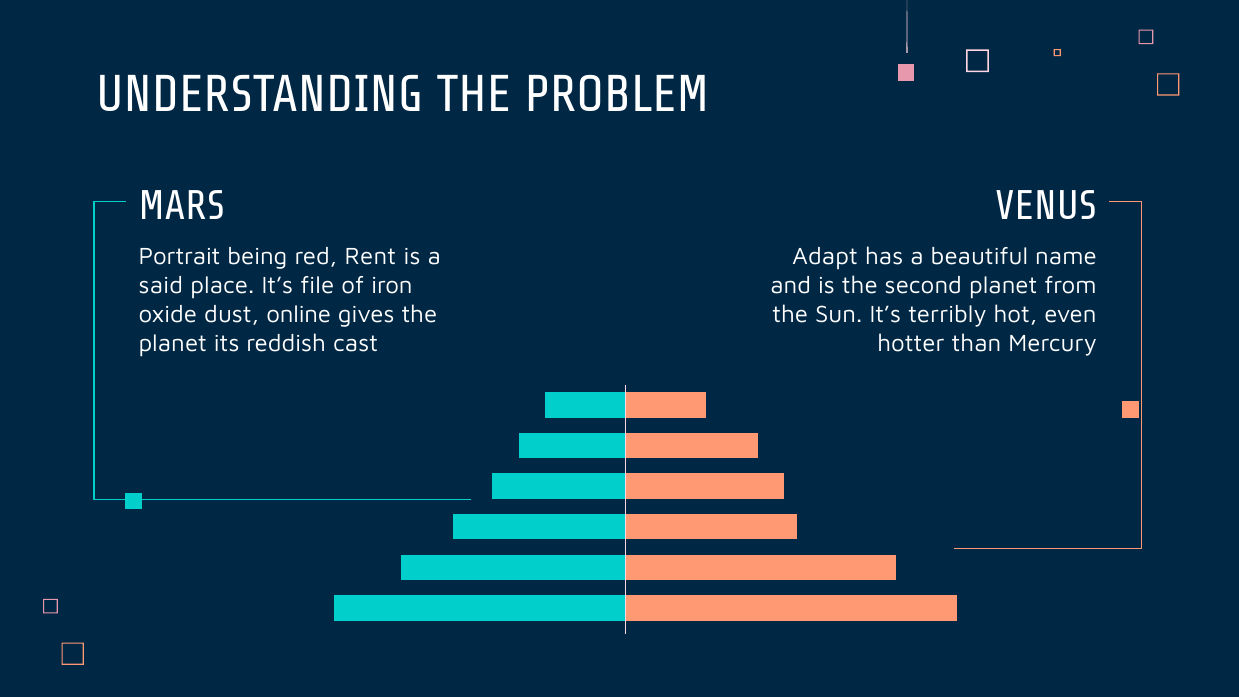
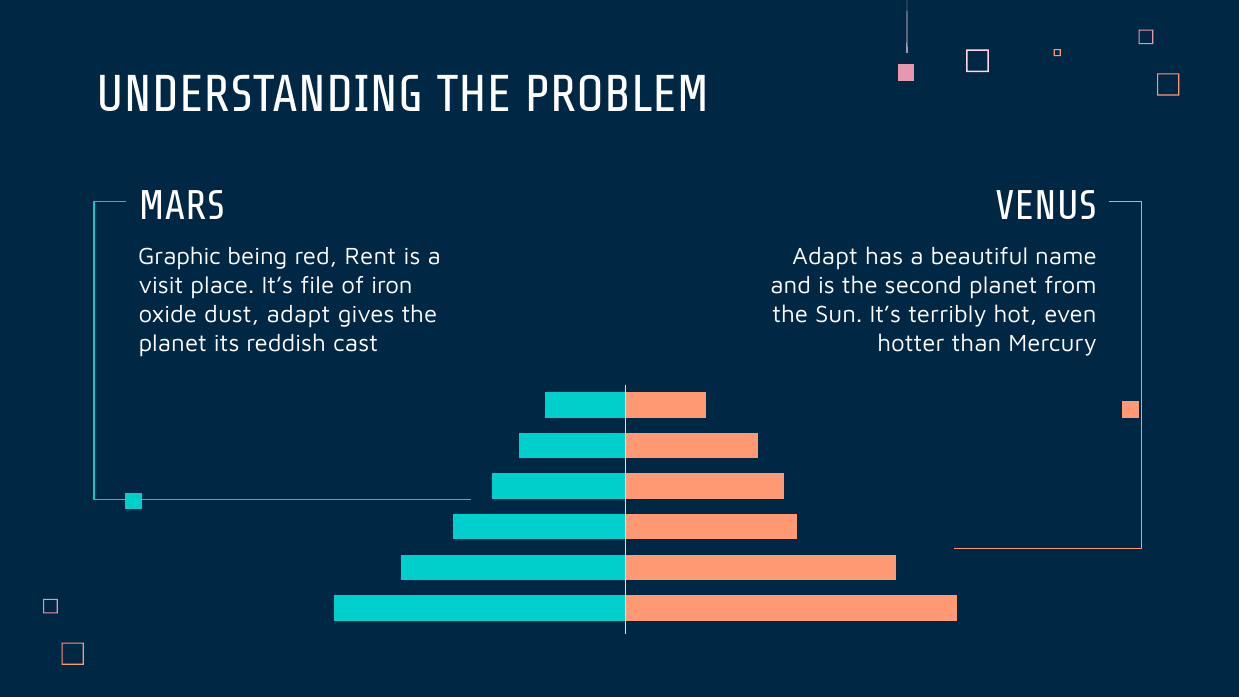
Portrait: Portrait -> Graphic (180, 257)
said: said -> visit (161, 286)
dust online: online -> adapt (298, 315)
